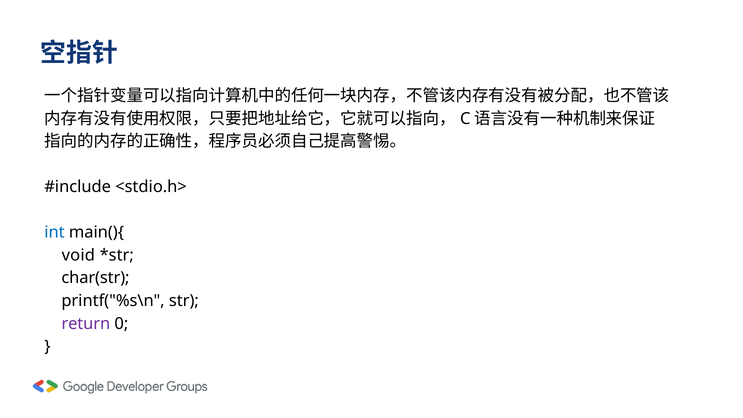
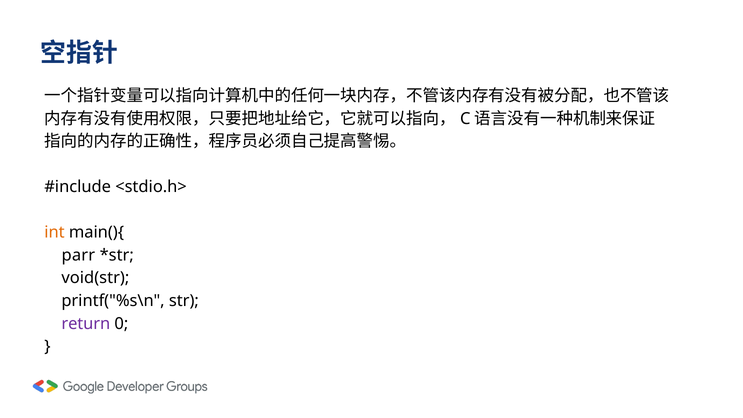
int colour: blue -> orange (54, 232)
void: void -> parr (78, 255)
char(str: char(str -> void(str (95, 278)
